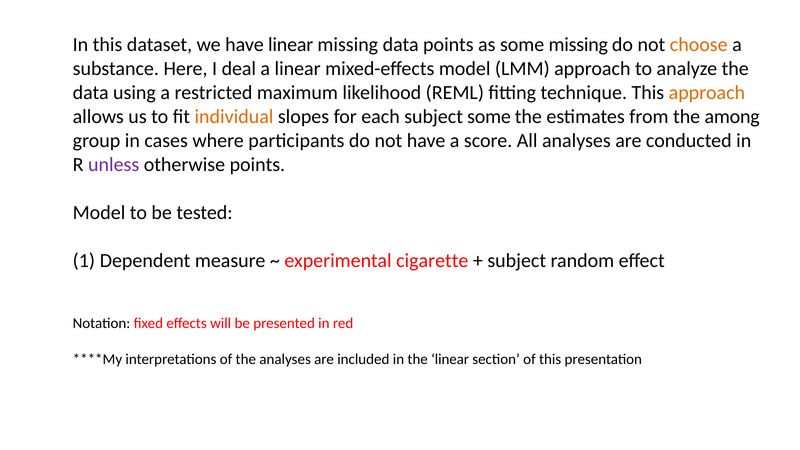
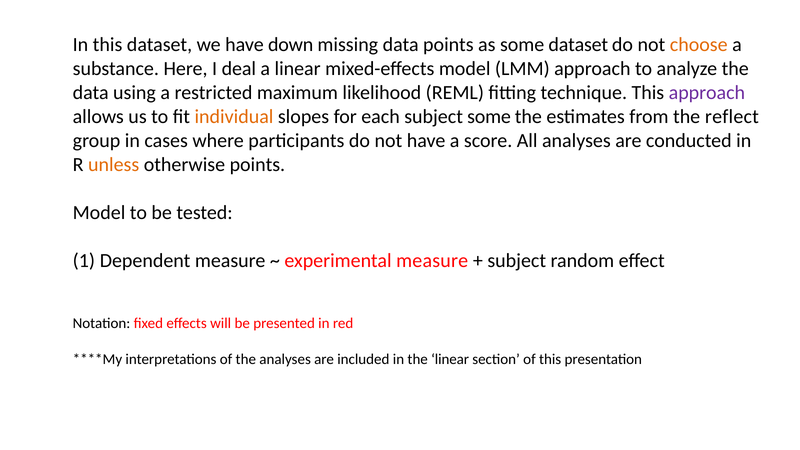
have linear: linear -> down (291, 44)
some missing: missing -> dataset (578, 44)
approach colour: orange -> purple (707, 92)
among: among -> reflect (732, 116)
unless colour: purple -> orange (114, 164)
experimental cigarette: cigarette -> measure (432, 260)
